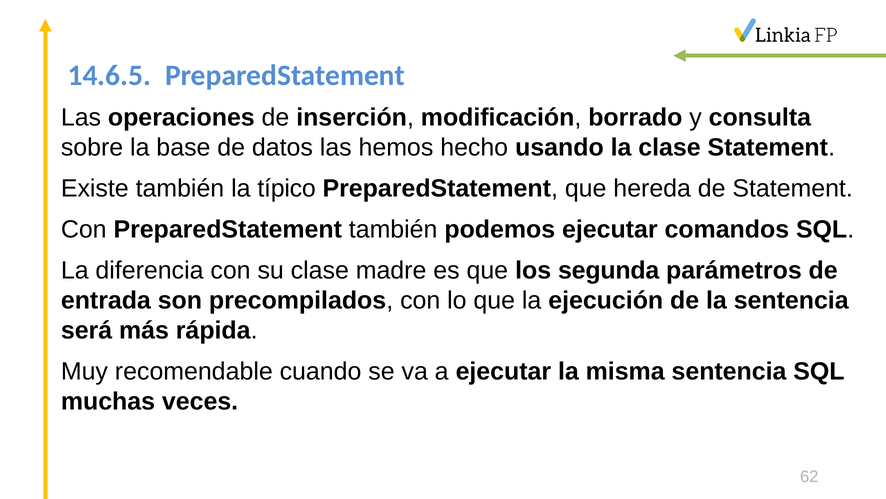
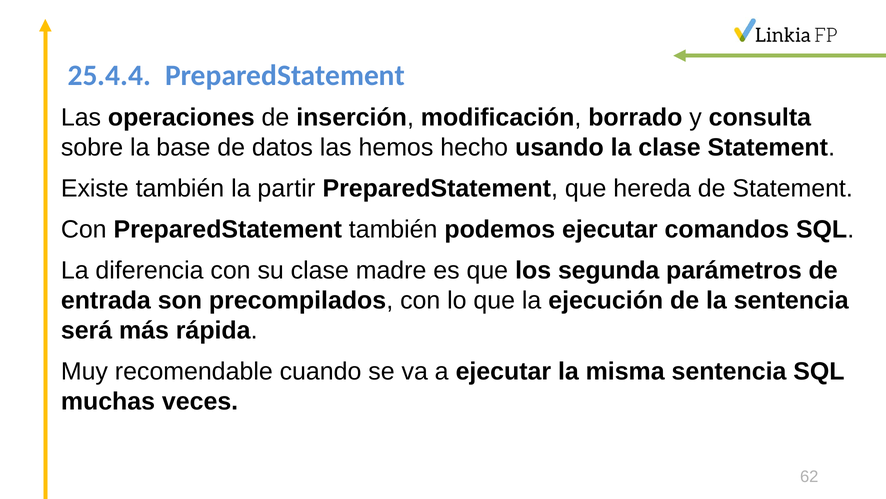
14.6.5: 14.6.5 -> 25.4.4 (109, 75)
típico: típico -> partir (286, 188)
